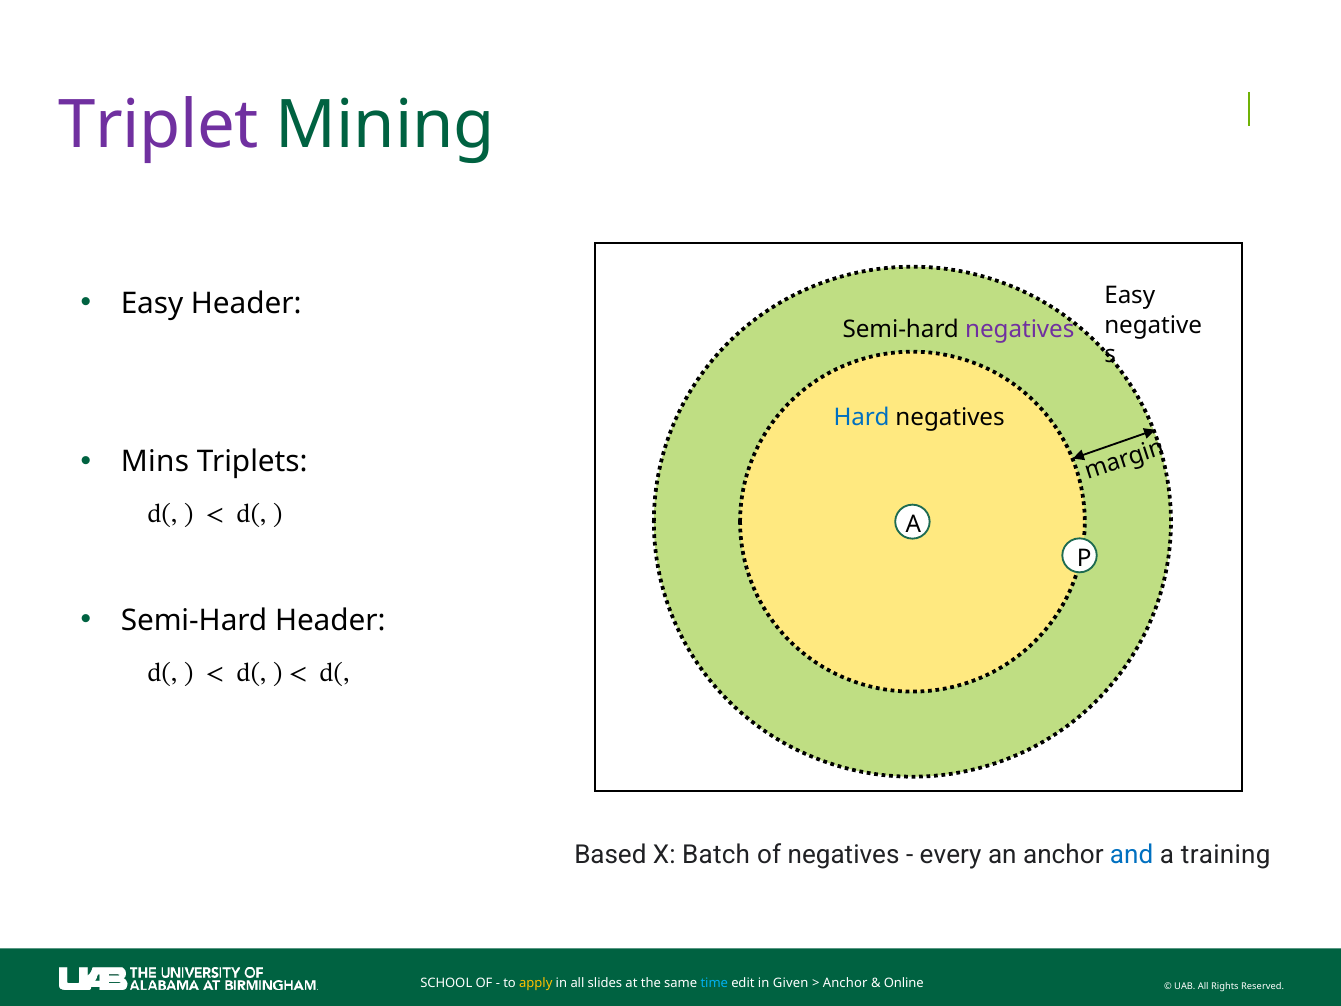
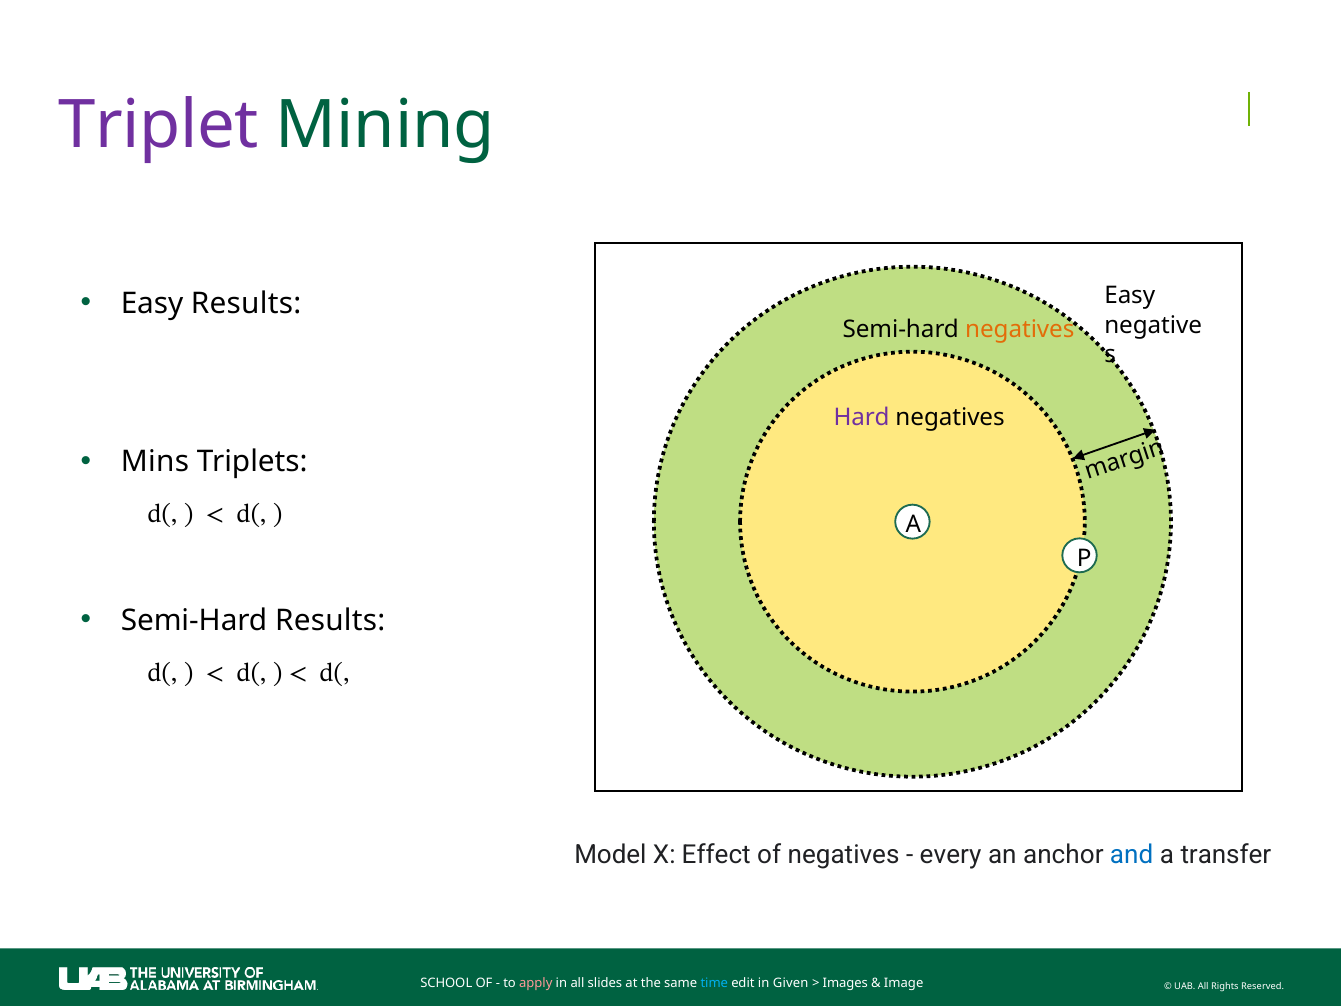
Easy Header: Header -> Results (246, 303)
negatives colour: purple -> orange (1020, 329)
Hard colour: blue -> purple (862, 417)
Semi-Hard Header: Header -> Results (330, 620)
Based: Based -> Model (610, 855)
Batch: Batch -> Effect (716, 855)
training: training -> transfer (1226, 855)
apply colour: yellow -> pink (536, 983)
Anchor: Anchor -> Images (845, 983)
Online: Online -> Image (904, 983)
